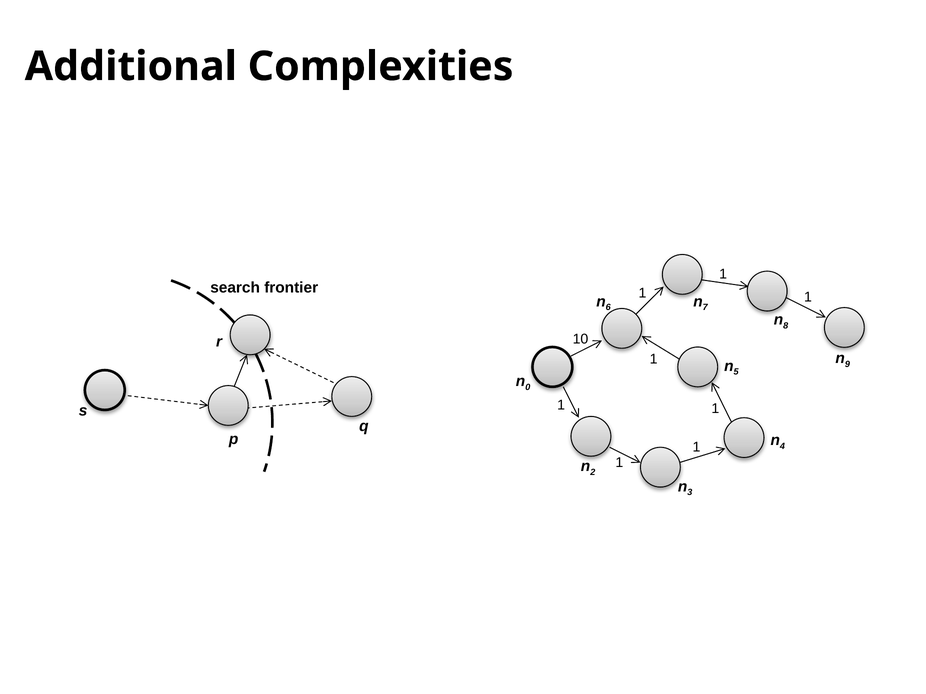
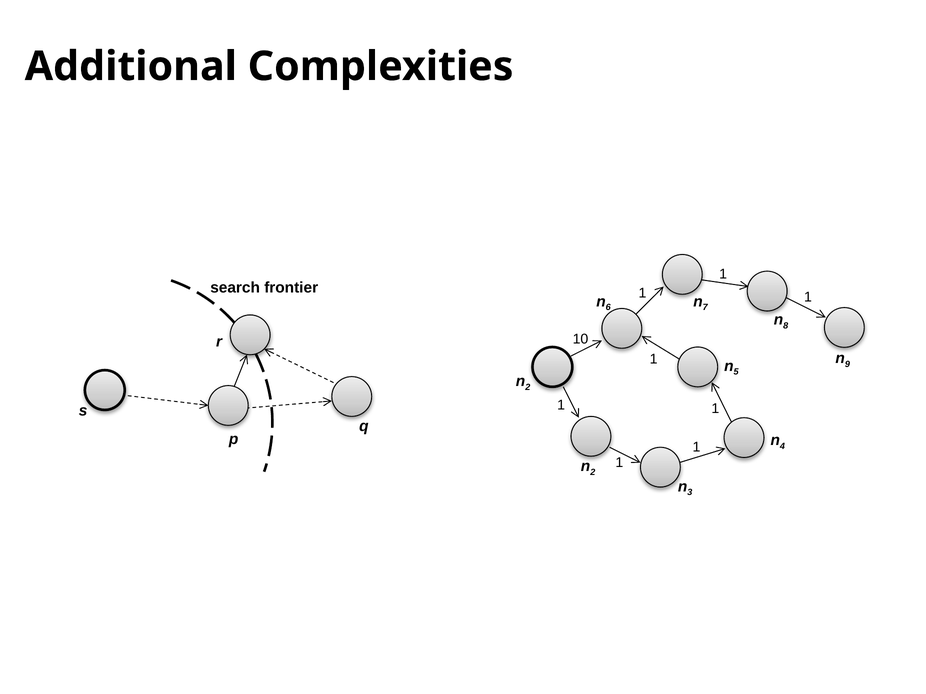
0: 0 -> 2 (528, 388)
